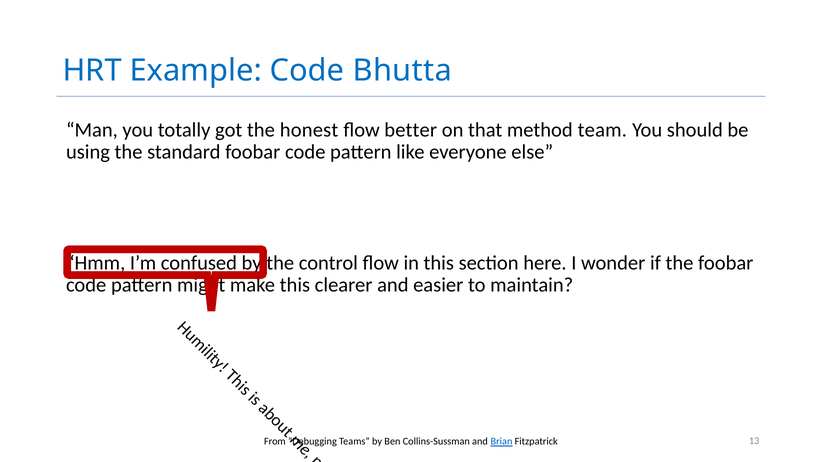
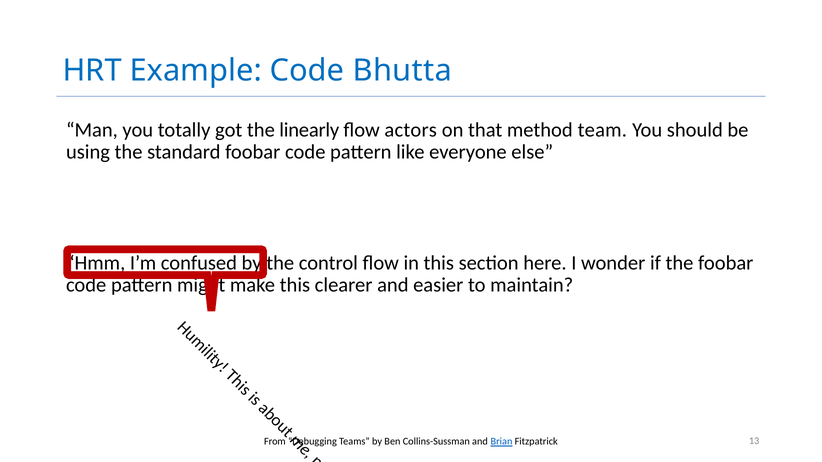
honest: honest -> linearly (309, 130)
better: better -> actors (411, 130)
